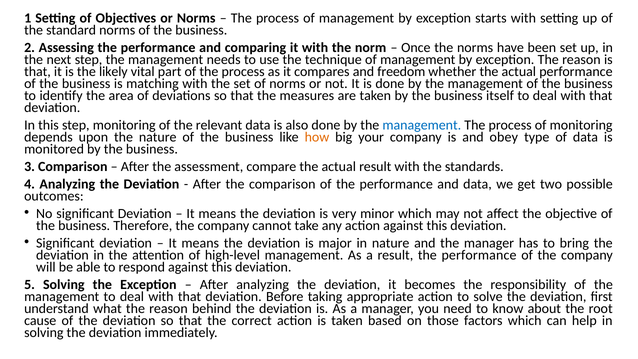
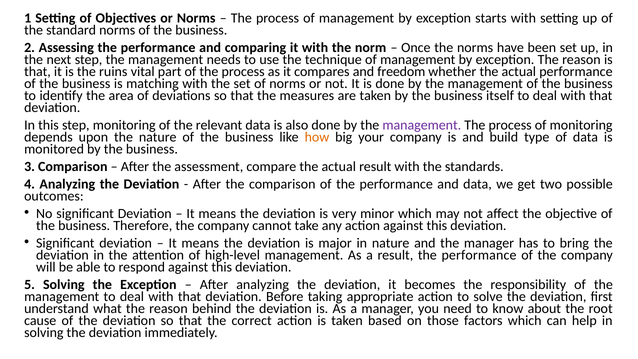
likely: likely -> ruins (113, 72)
management colour: blue -> purple (422, 125)
obey: obey -> build (504, 137)
